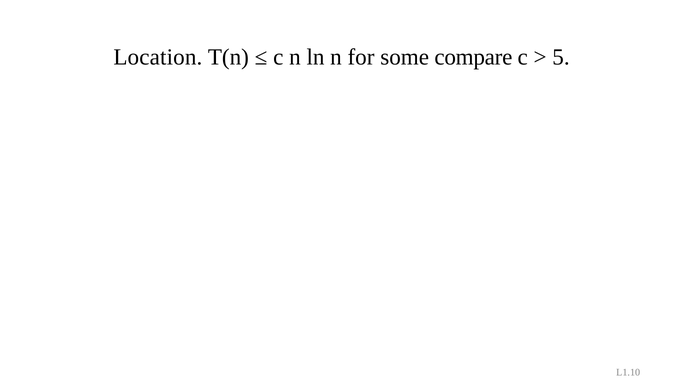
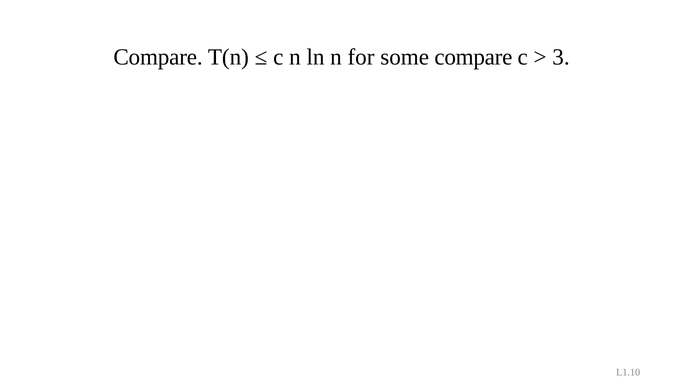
Location: Location -> Compare (158, 57)
5: 5 -> 3 (561, 57)
